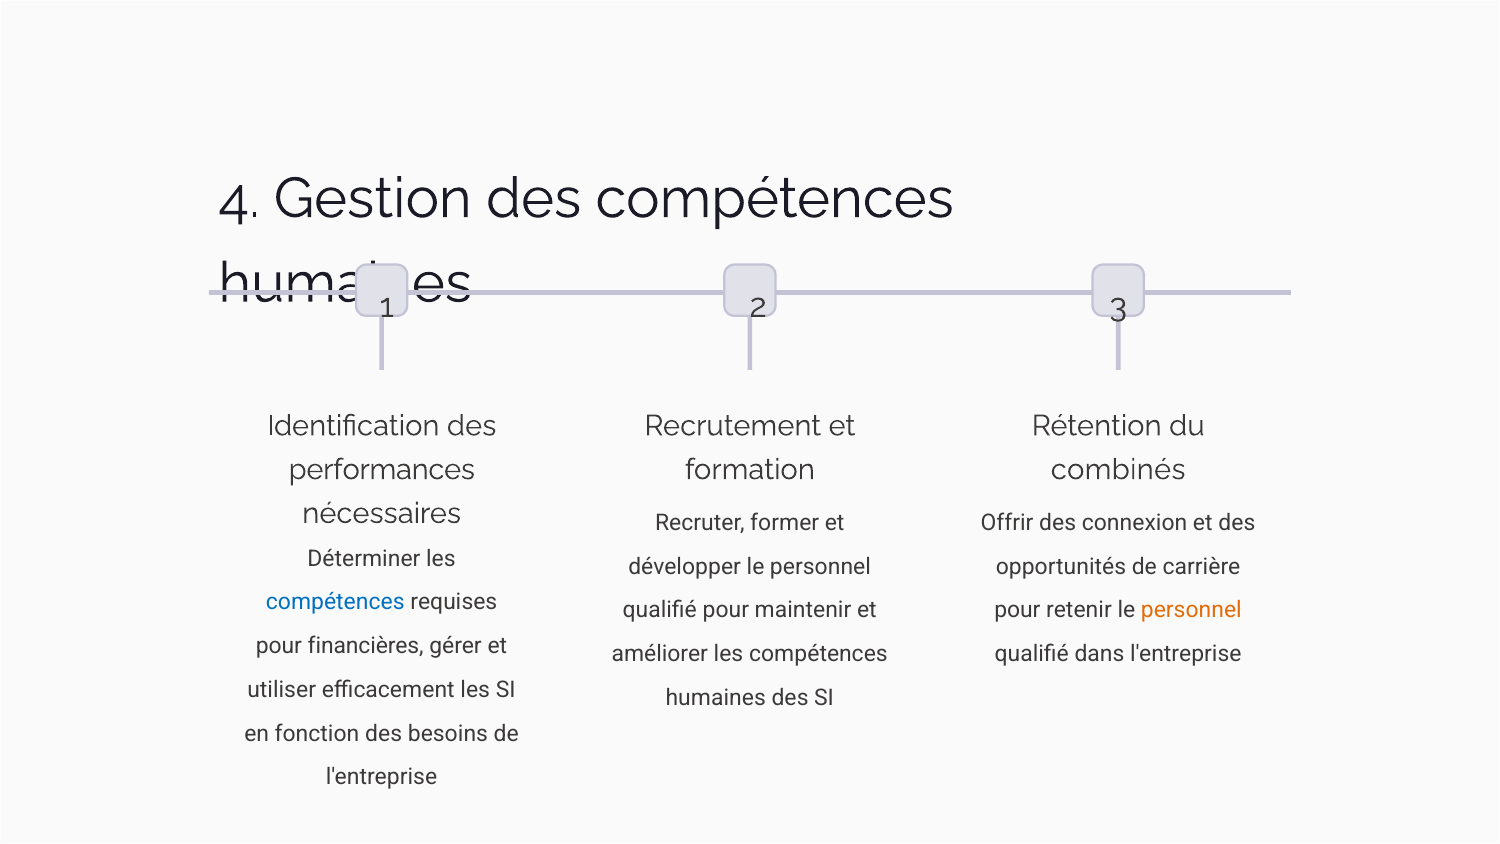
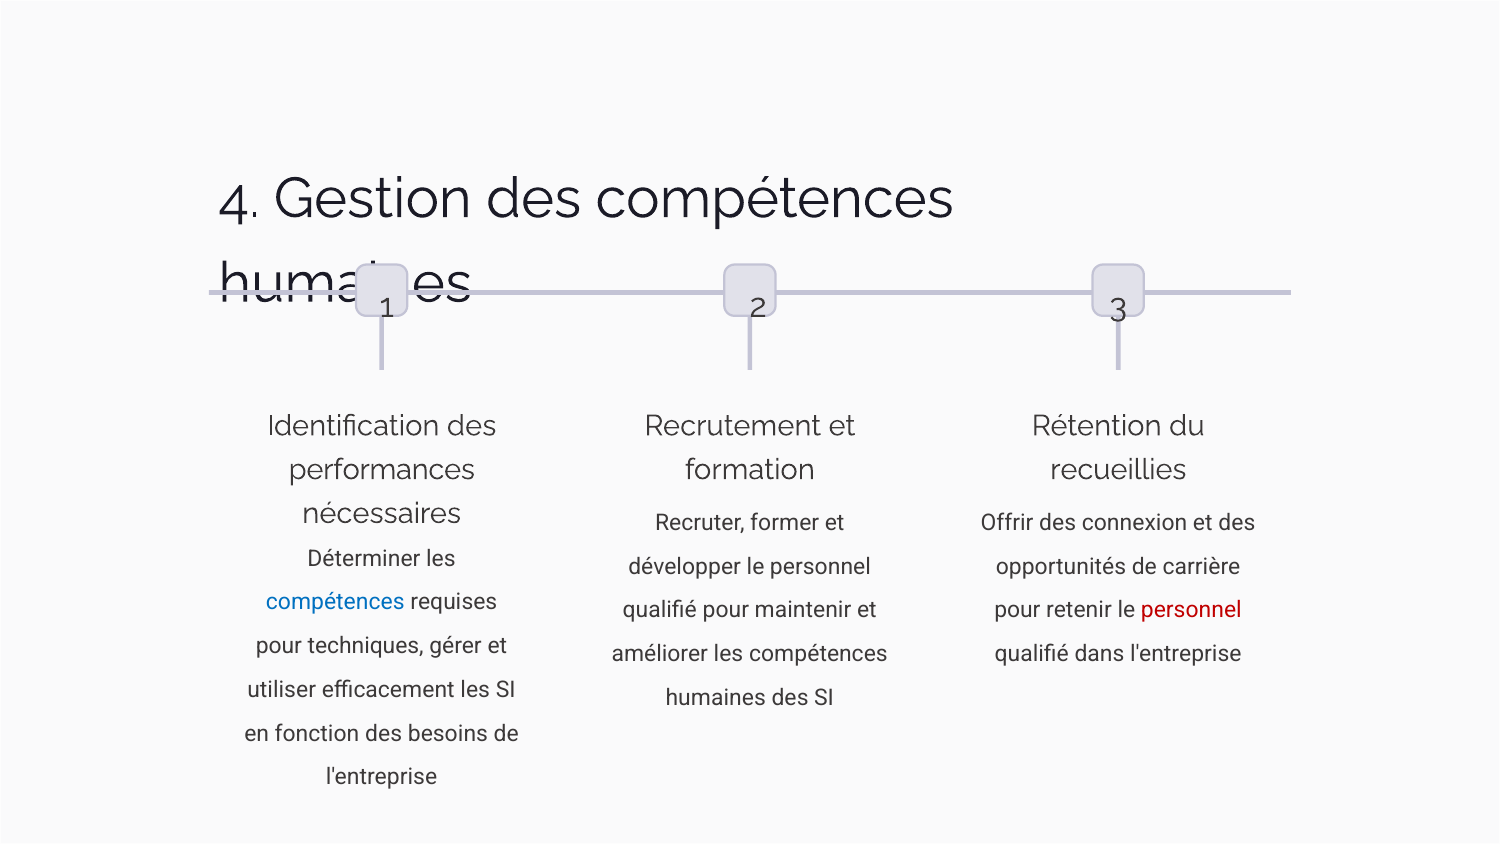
combinés: combinés -> recueillies (1118, 469)
personnel colour: orange -> red (1191, 610)
financières: financières -> techniques (366, 646)
